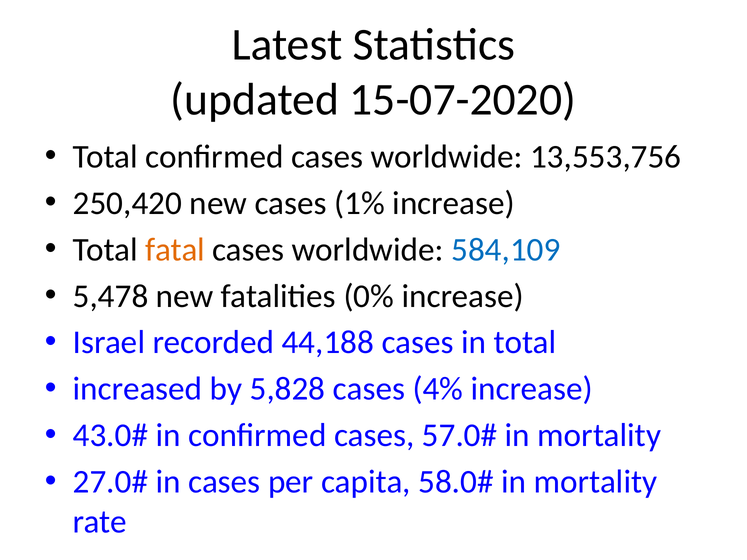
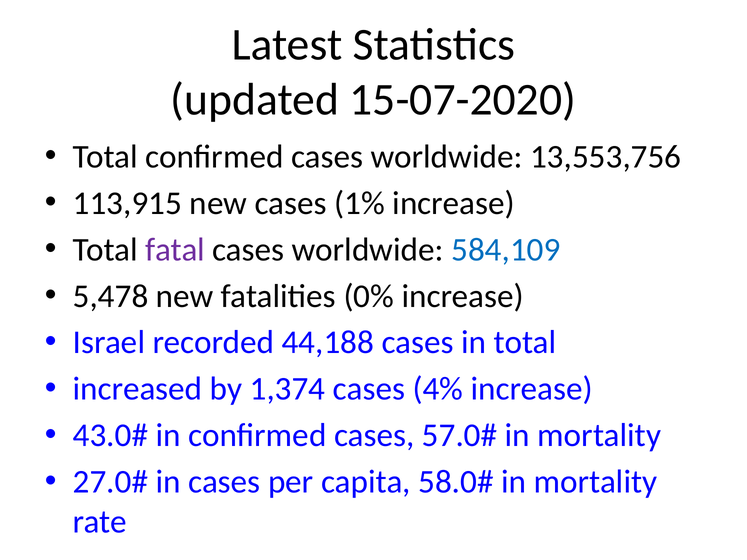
250,420: 250,420 -> 113,915 (127, 203)
fatal colour: orange -> purple (175, 250)
5,828: 5,828 -> 1,374 (288, 389)
